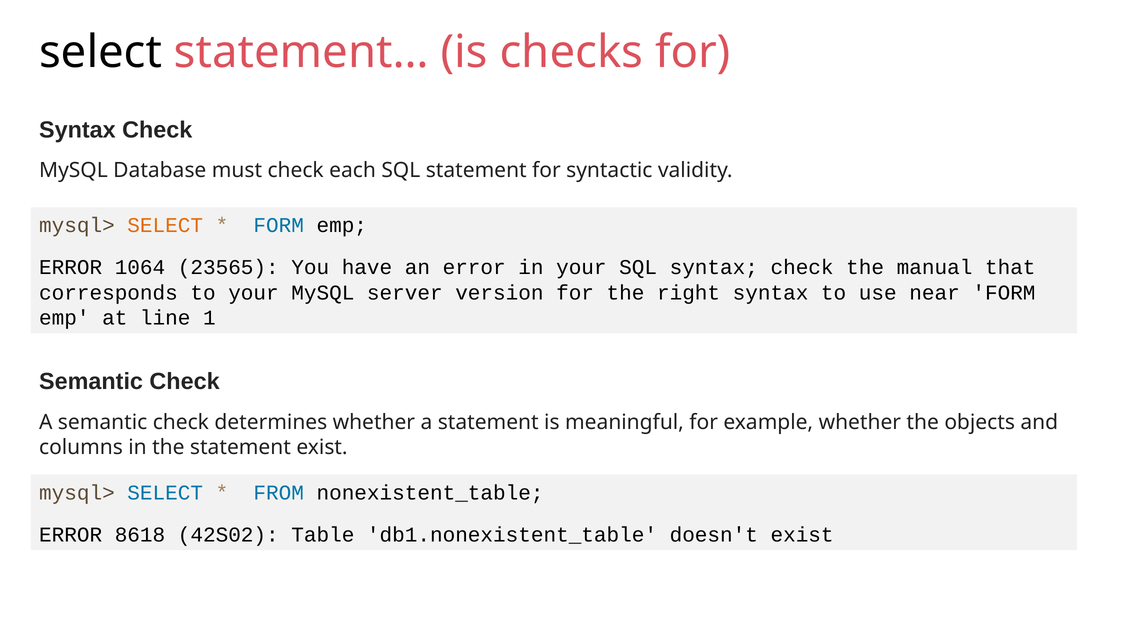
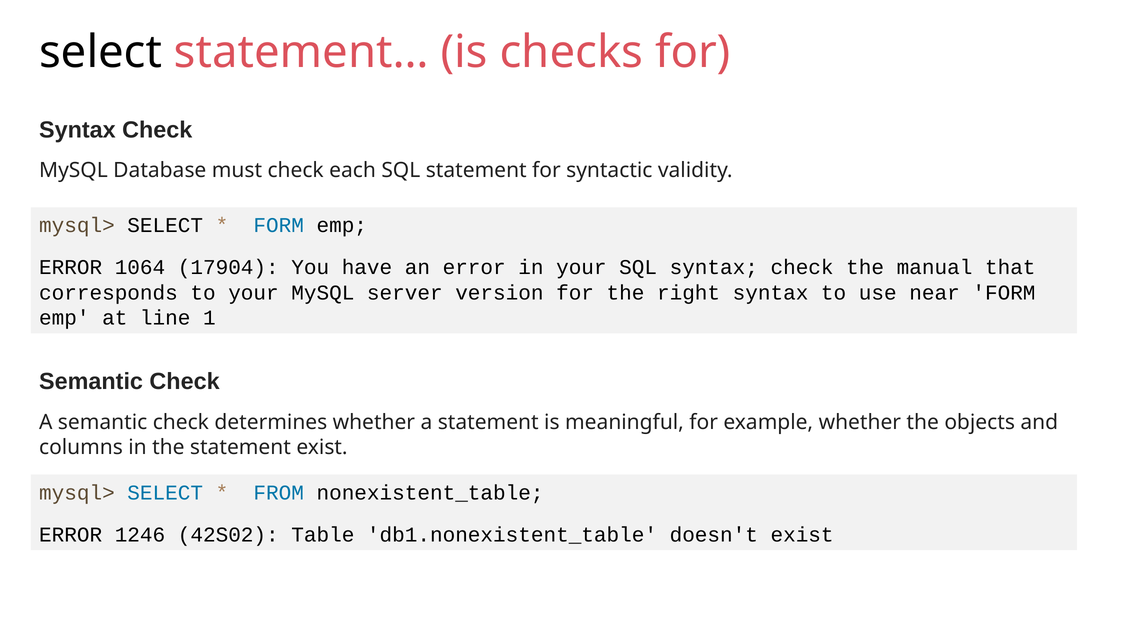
SELECT colour: orange -> black (165, 225)
23565: 23565 -> 17904 (228, 267)
8618: 8618 -> 1246 (140, 534)
